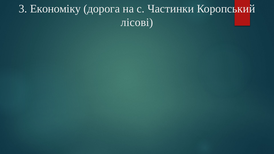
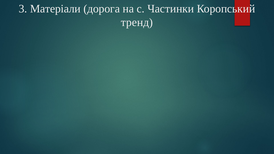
Економіку: Економіку -> Матеріали (55, 9)
лісові: лісові -> тренд (137, 22)
